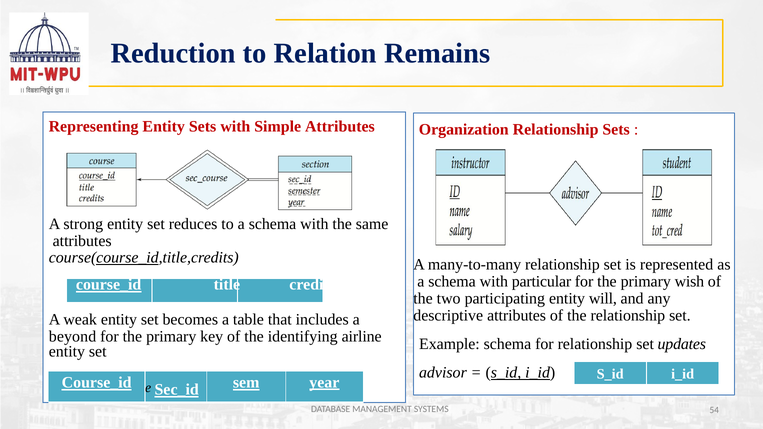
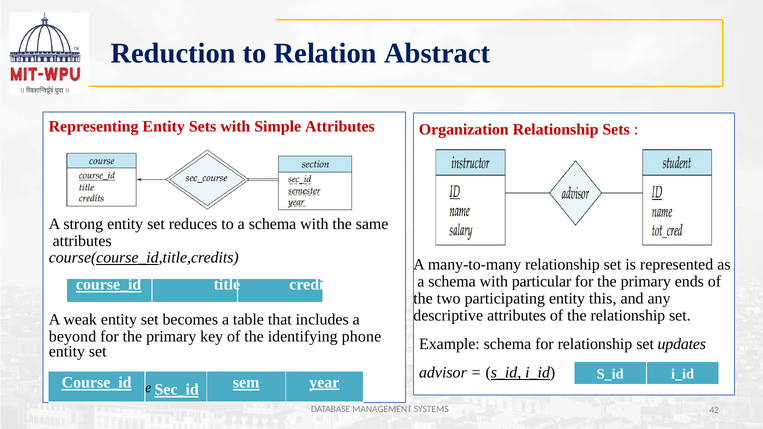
Remains: Remains -> Abstract (437, 53)
wish: wish -> ends (689, 282)
will: will -> this (603, 299)
airline: airline -> phone (361, 337)
54: 54 -> 42 (714, 410)
